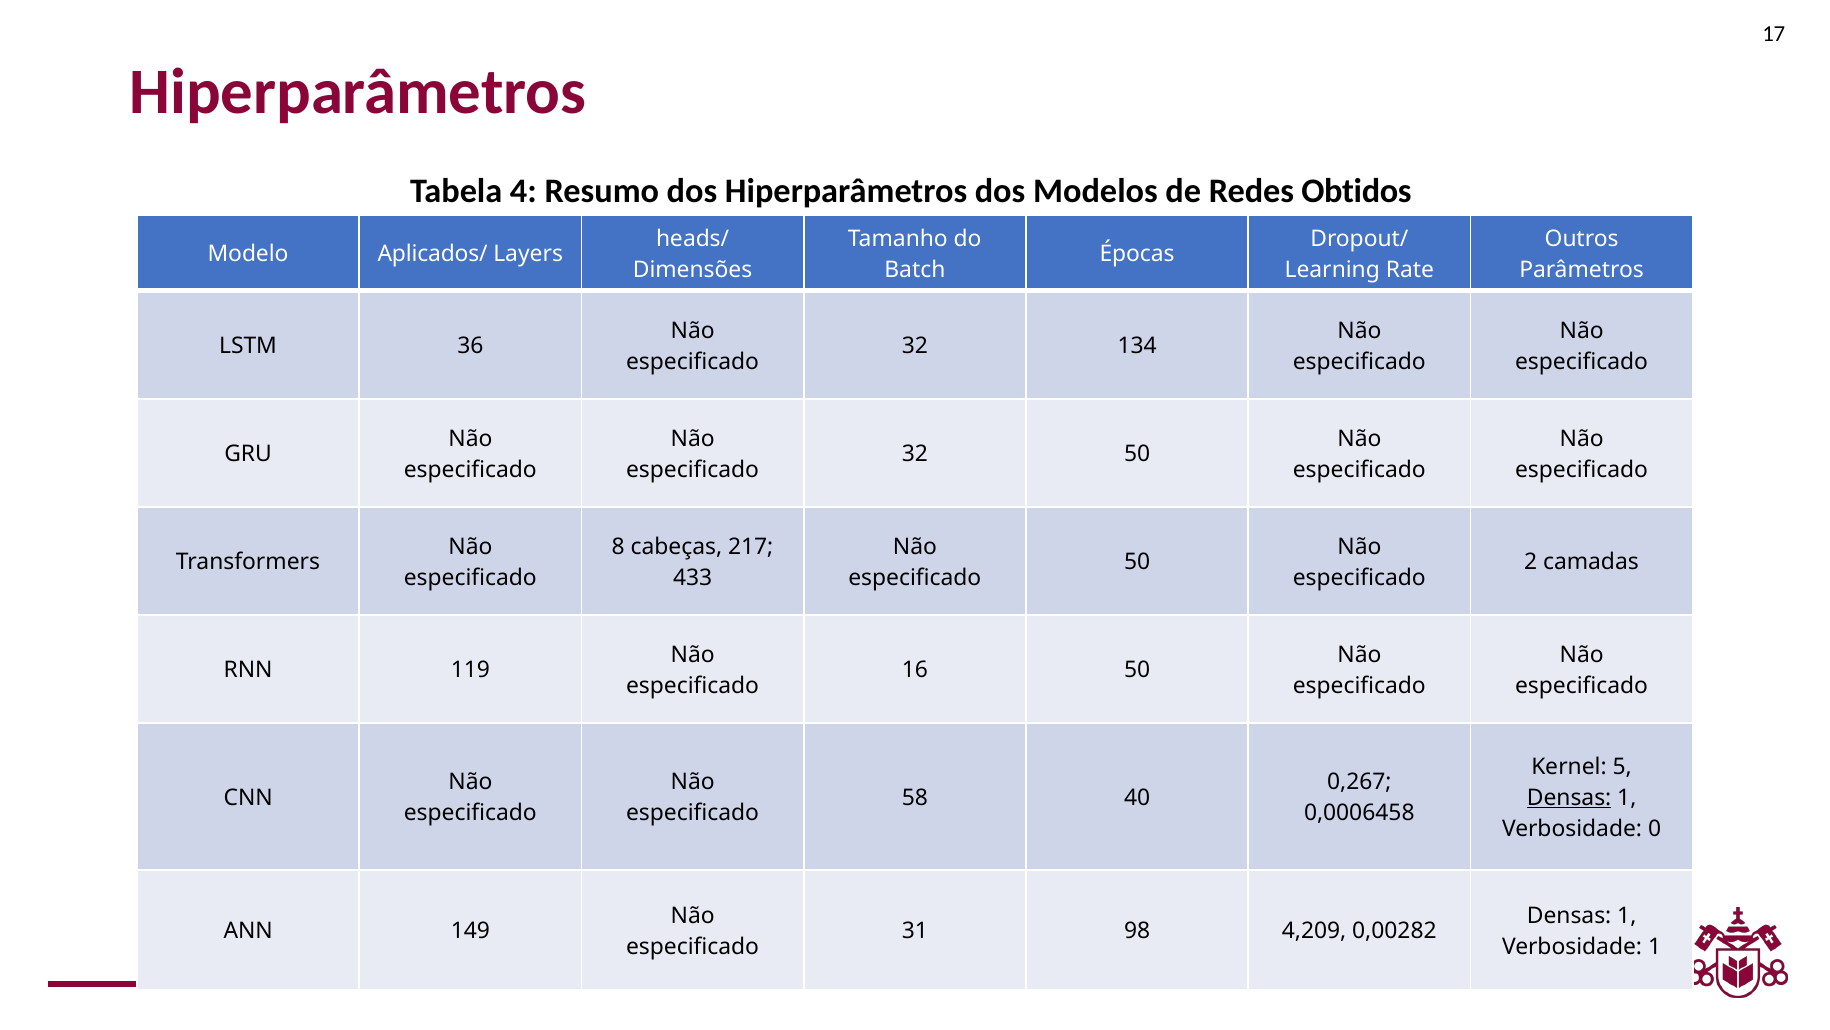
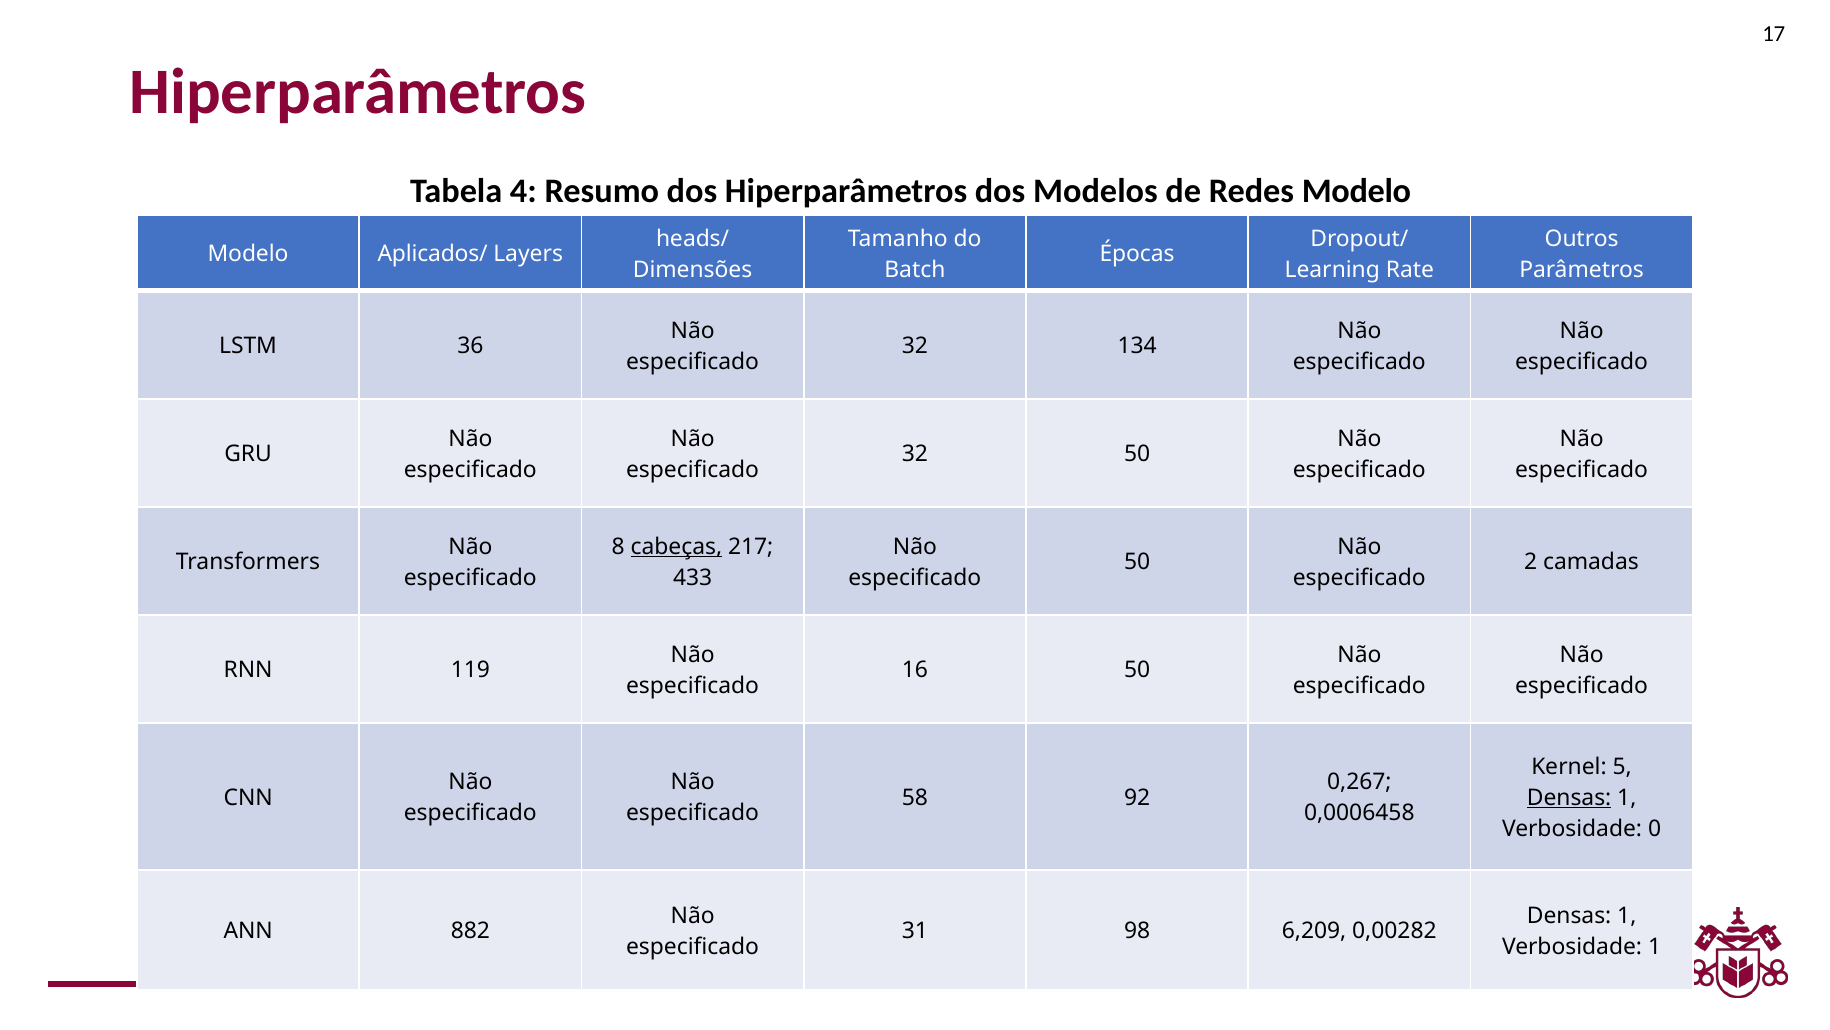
Redes Obtidos: Obtidos -> Modelo (1356, 191)
cabeças underline: none -> present (676, 546)
40: 40 -> 92 (1137, 797)
149: 149 -> 882 (470, 931)
4,209: 4,209 -> 6,209 (1314, 931)
